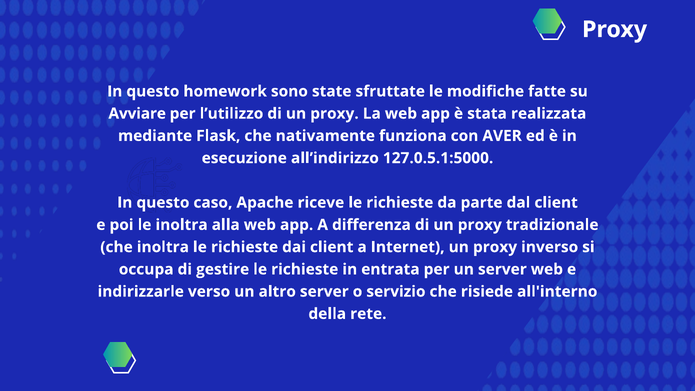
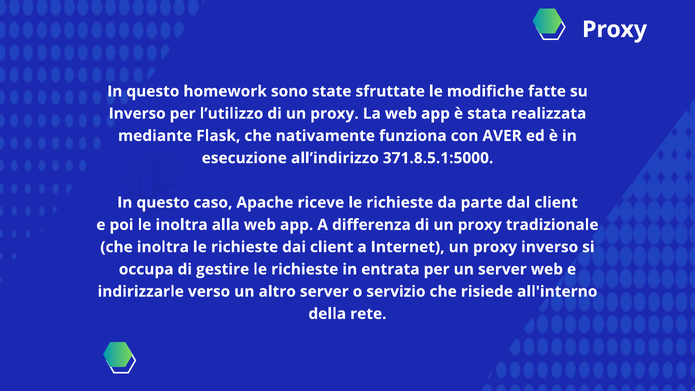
Avviare: Avviare -> Inverso (137, 114)
127.0.5.1:5000: 127.0.5.1:5000 -> 371.8.5.1:5000 (438, 158)
